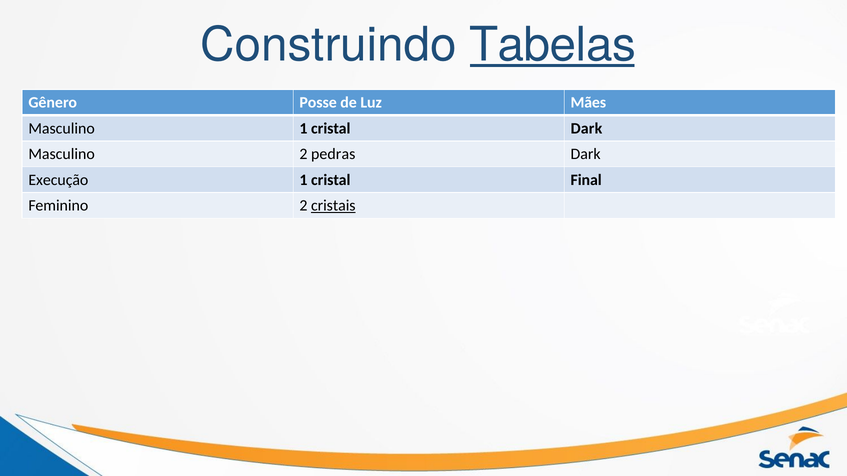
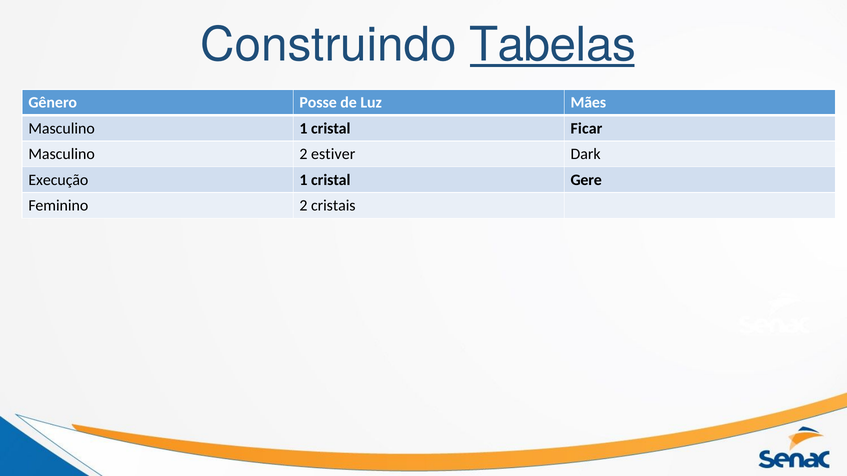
cristal Dark: Dark -> Ficar (586, 128)
pedras: pedras -> estiver (333, 154)
Final: Final -> Gere (586, 180)
cristais underline: present -> none (333, 206)
